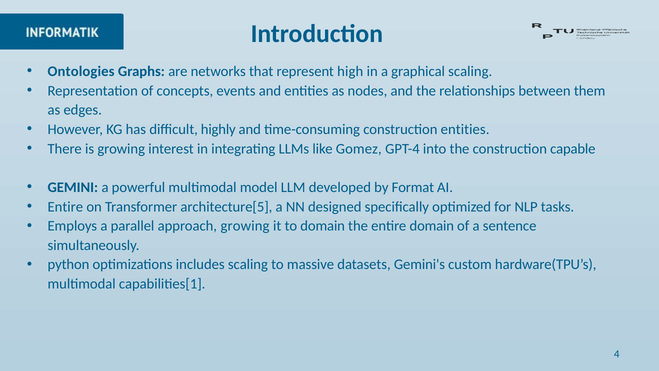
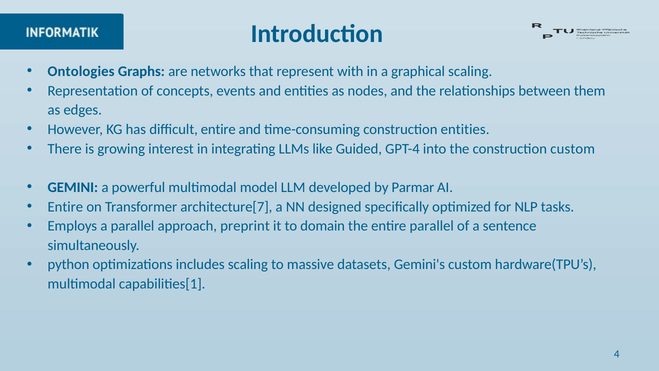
high: high -> with (350, 71)
difficult highly: highly -> entire (218, 129)
Gomez: Gomez -> Guided (359, 149)
construction capable: capable -> custom (573, 149)
Format: Format -> Parmar (413, 187)
architecture[5: architecture[5 -> architecture[7 (226, 207)
approach growing: growing -> preprint (245, 226)
entire domain: domain -> parallel (432, 226)
